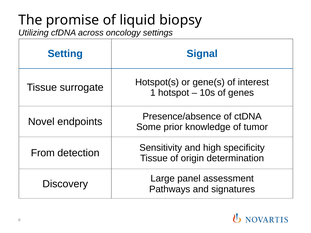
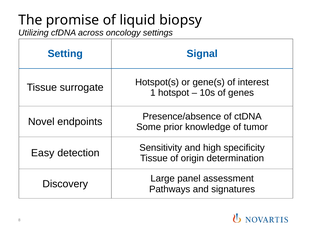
From: From -> Easy (43, 153)
